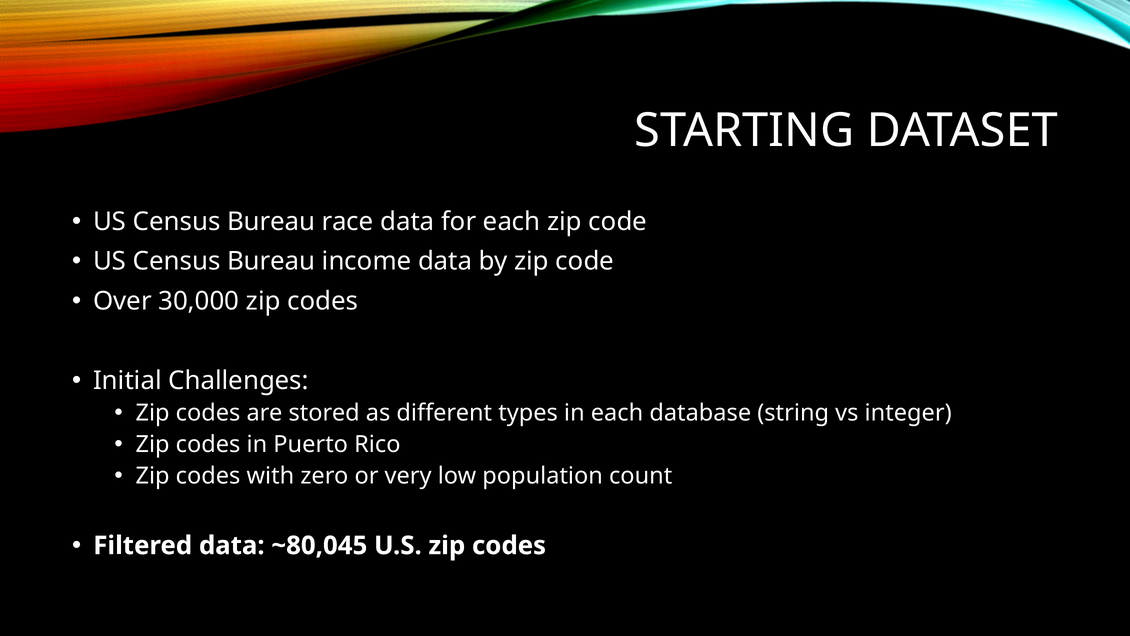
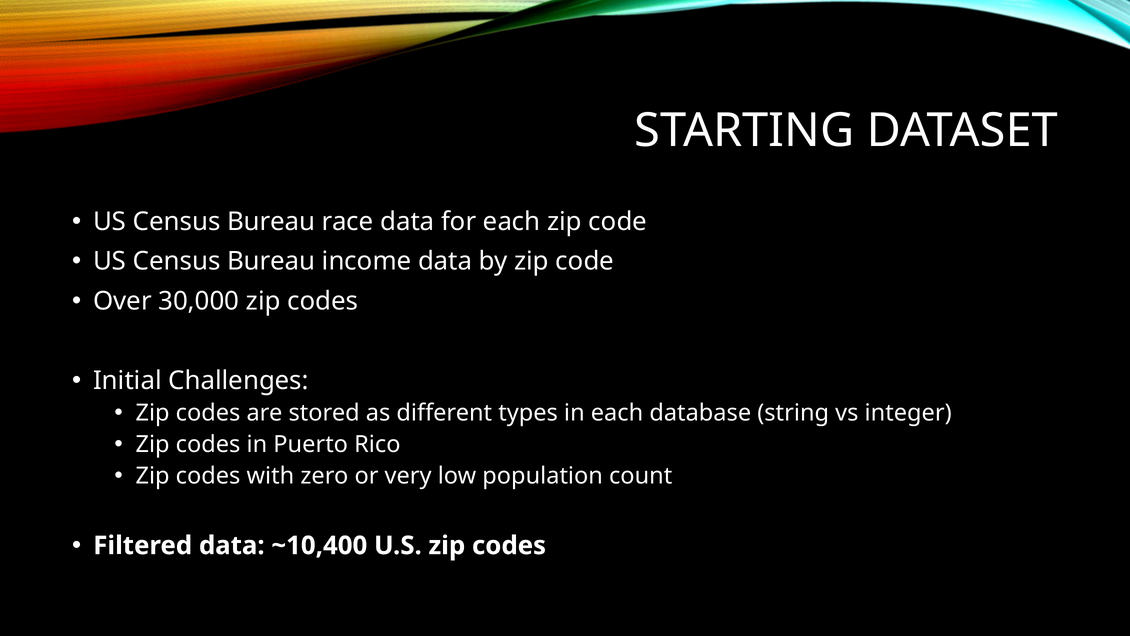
~80,045: ~80,045 -> ~10,400 (319, 545)
